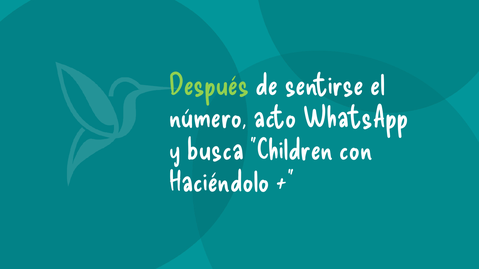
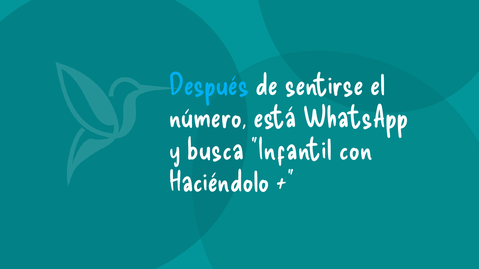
Después colour: light green -> light blue (209, 85)
acto: acto -> está (275, 118)
Children: Children -> Infantil (291, 150)
